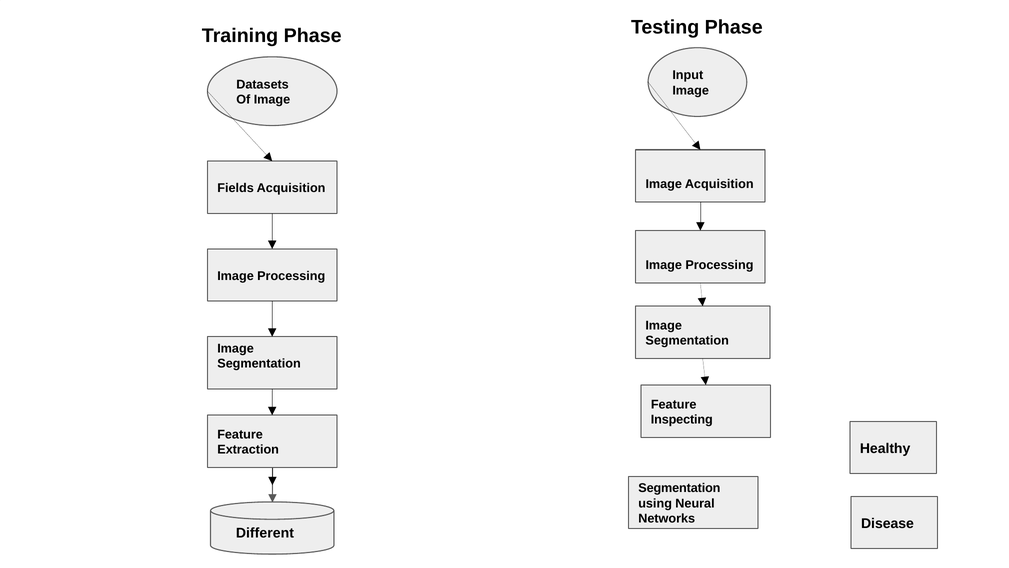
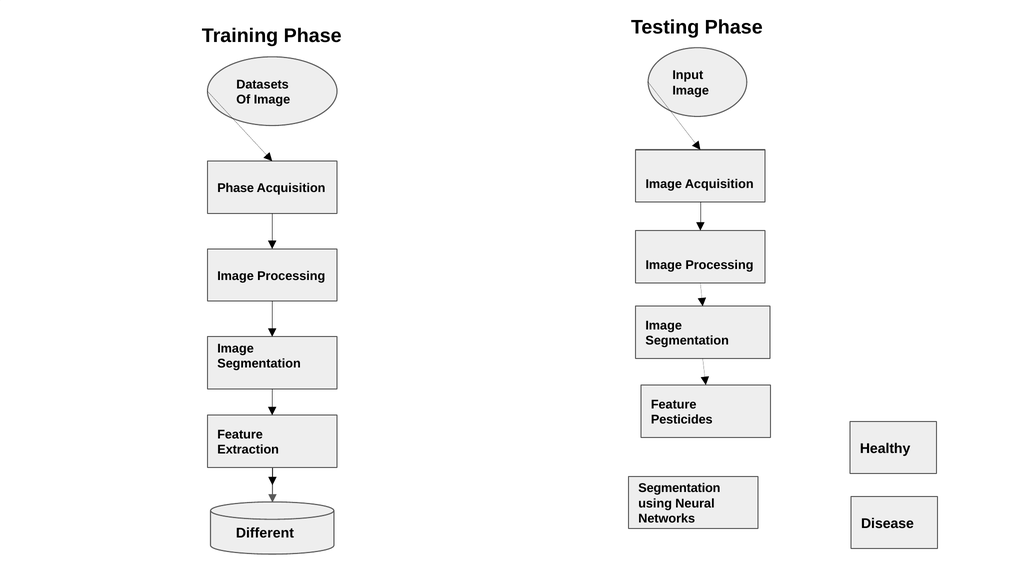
Fields: Fields -> Phase (236, 188)
Inspecting: Inspecting -> Pesticides (682, 419)
